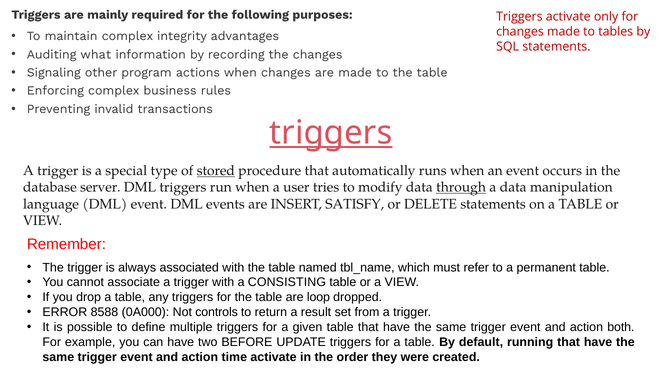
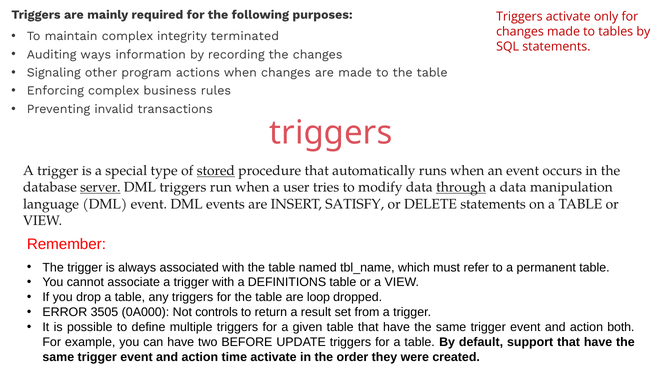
advantages: advantages -> terminated (245, 36)
what: what -> ways (96, 54)
triggers underline: present -> none (331, 133)
server underline: none -> present (100, 187)
CONSISTING: CONSISTING -> DEFINITIONS (287, 282)
8588: 8588 -> 3505 (104, 312)
running: running -> support (530, 341)
